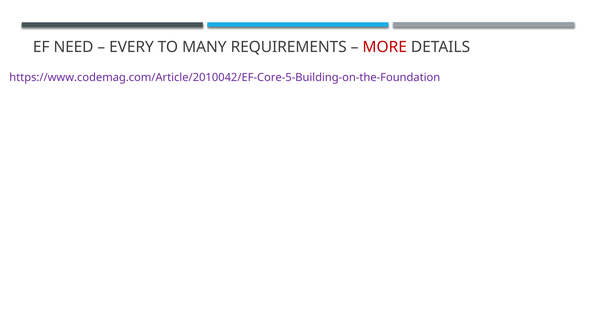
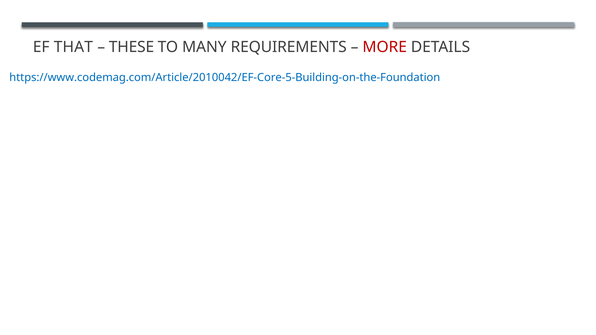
NEED: NEED -> THAT (73, 47)
EVERY: EVERY -> THESE (131, 47)
https://www.codemag.com/Article/2010042/EF-Core-5-Building-on-the-Foundation colour: purple -> blue (225, 77)
